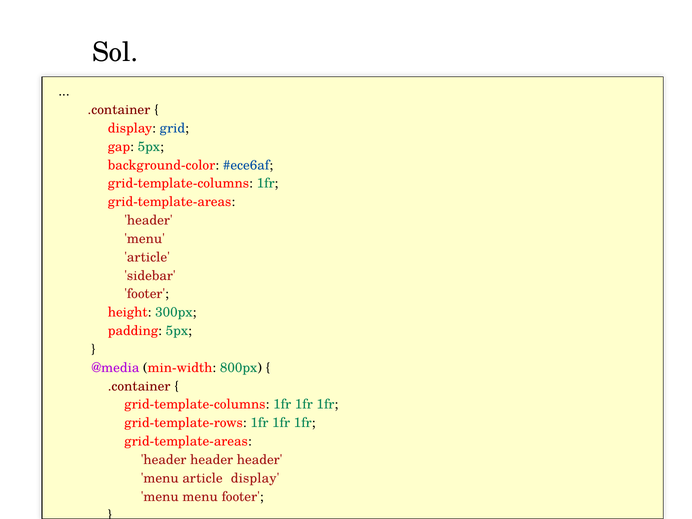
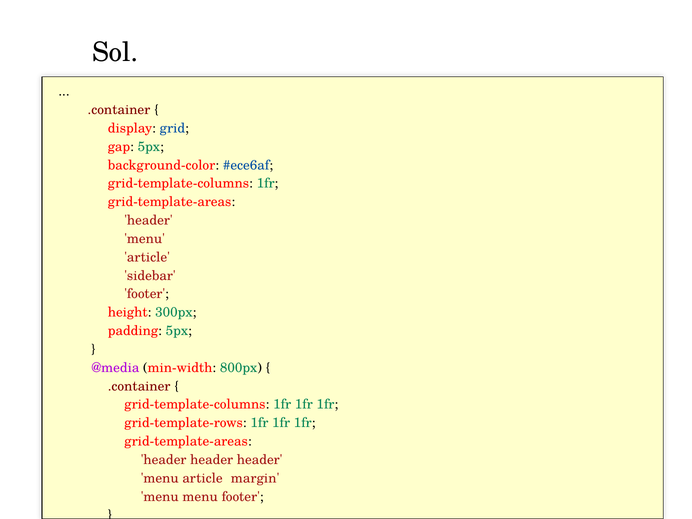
article display: display -> margin (255, 478)
